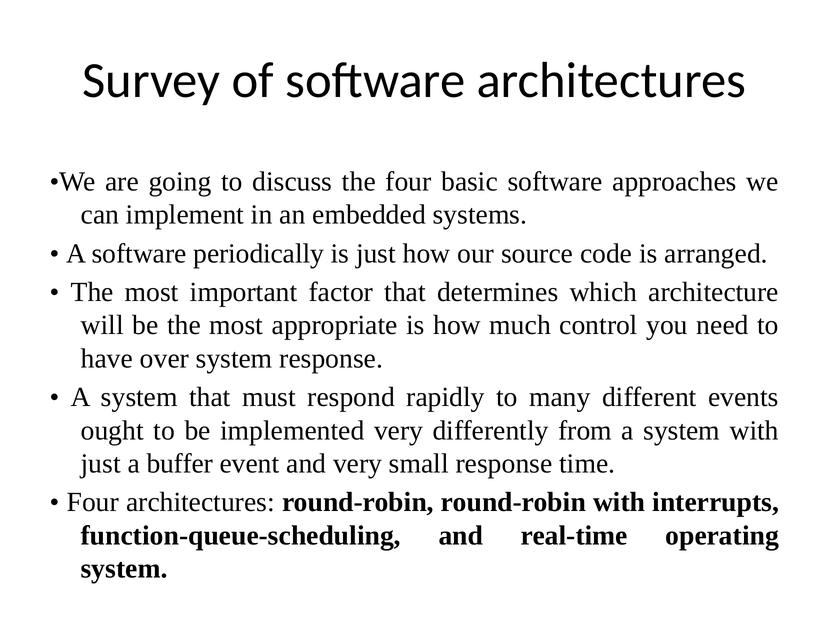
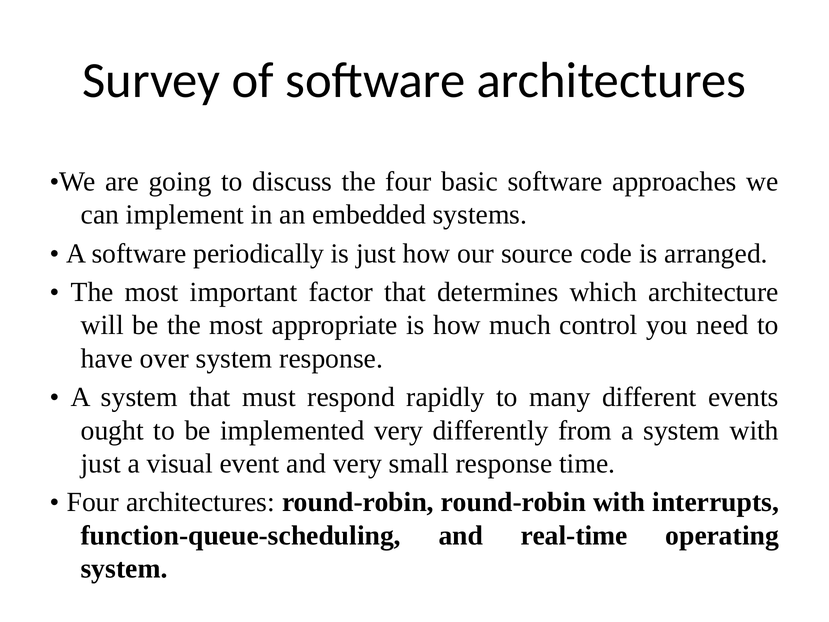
buffer: buffer -> visual (180, 463)
